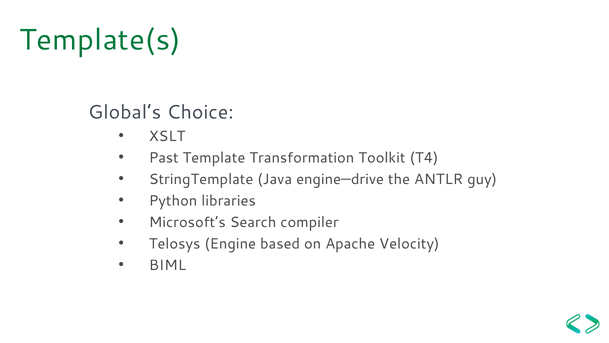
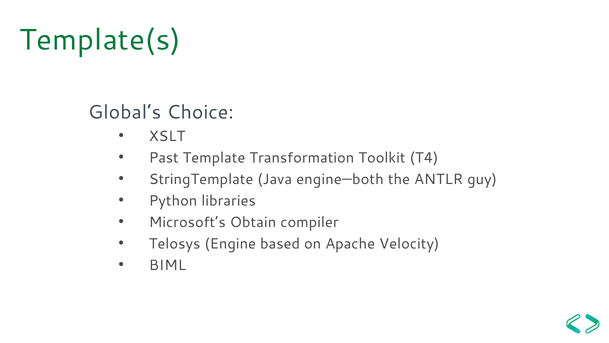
engine—drive: engine—drive -> engine—both (340, 179)
Search: Search -> Obtain (253, 222)
